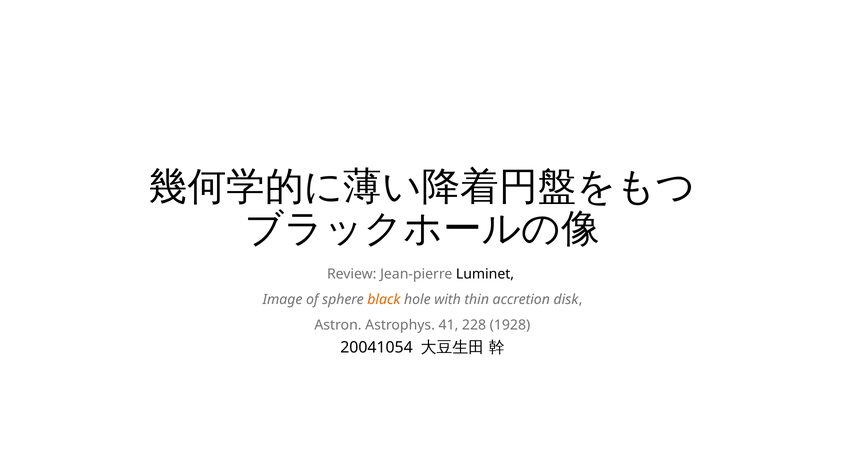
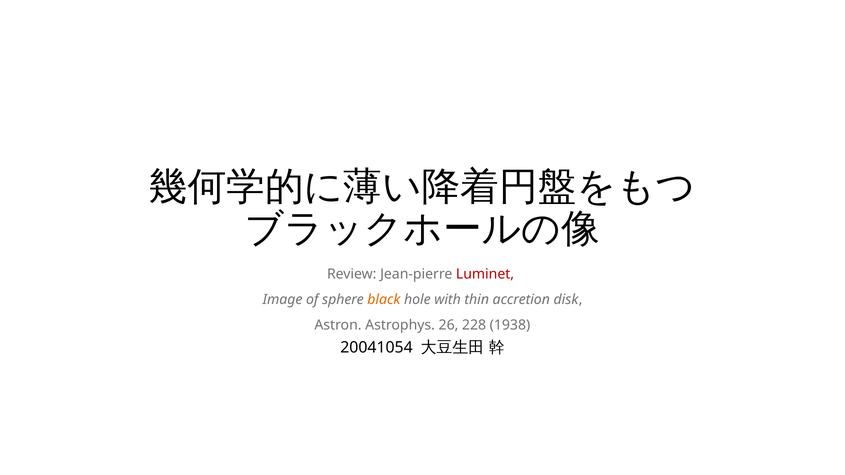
Luminet colour: black -> red (485, 274)
41: 41 -> 26 (449, 325)
1928: 1928 -> 1938 (510, 325)
